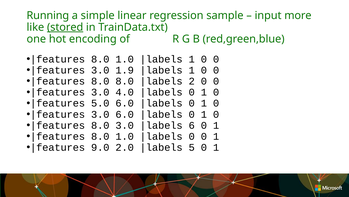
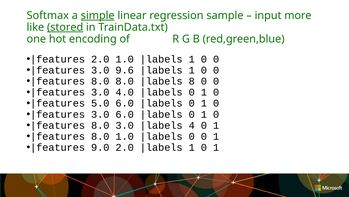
Running: Running -> Softmax (48, 15)
simple underline: none -> present (98, 15)
8.0: 8.0 -> 2.0 (100, 59)
1.9: 1.9 -> 9.6 (125, 70)
2: 2 -> 8 (192, 81)
6: 6 -> 4 (192, 125)
5: 5 -> 1 (192, 147)
